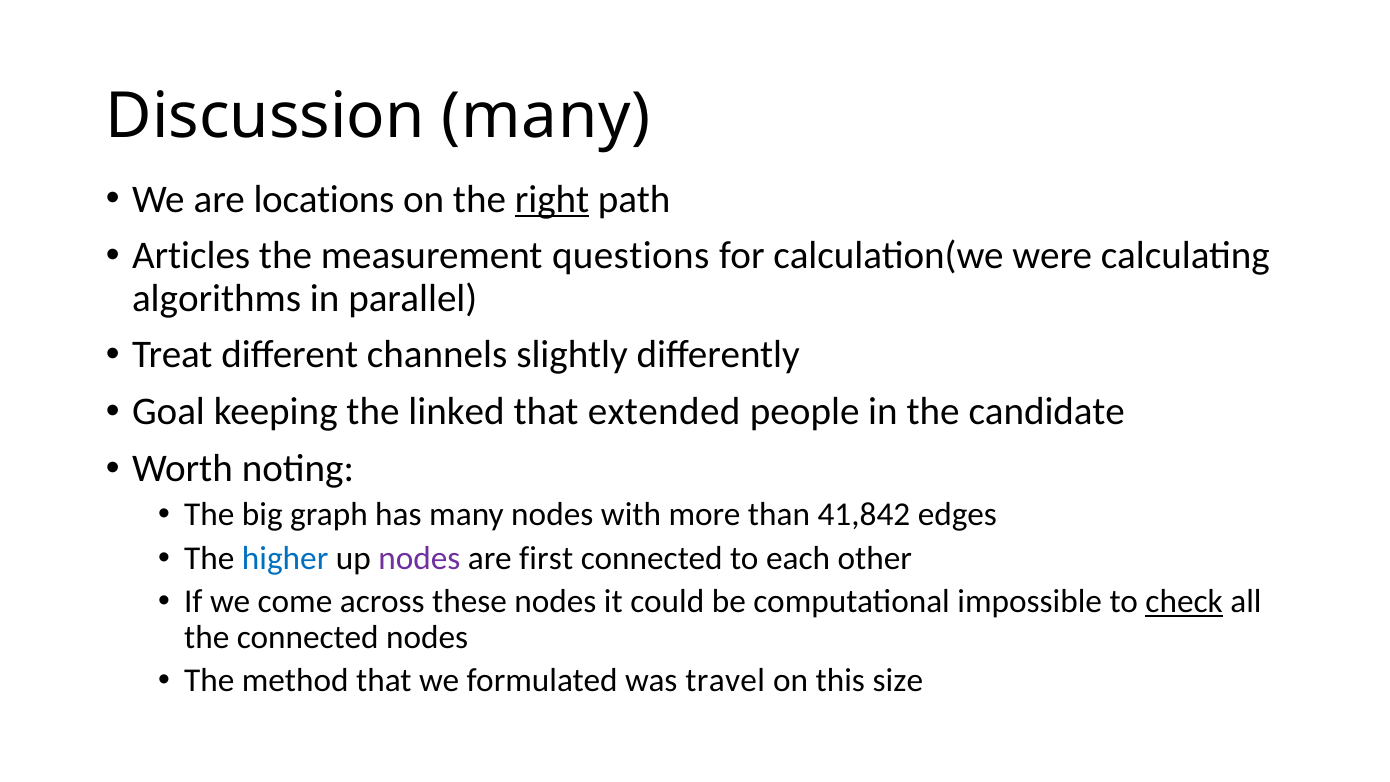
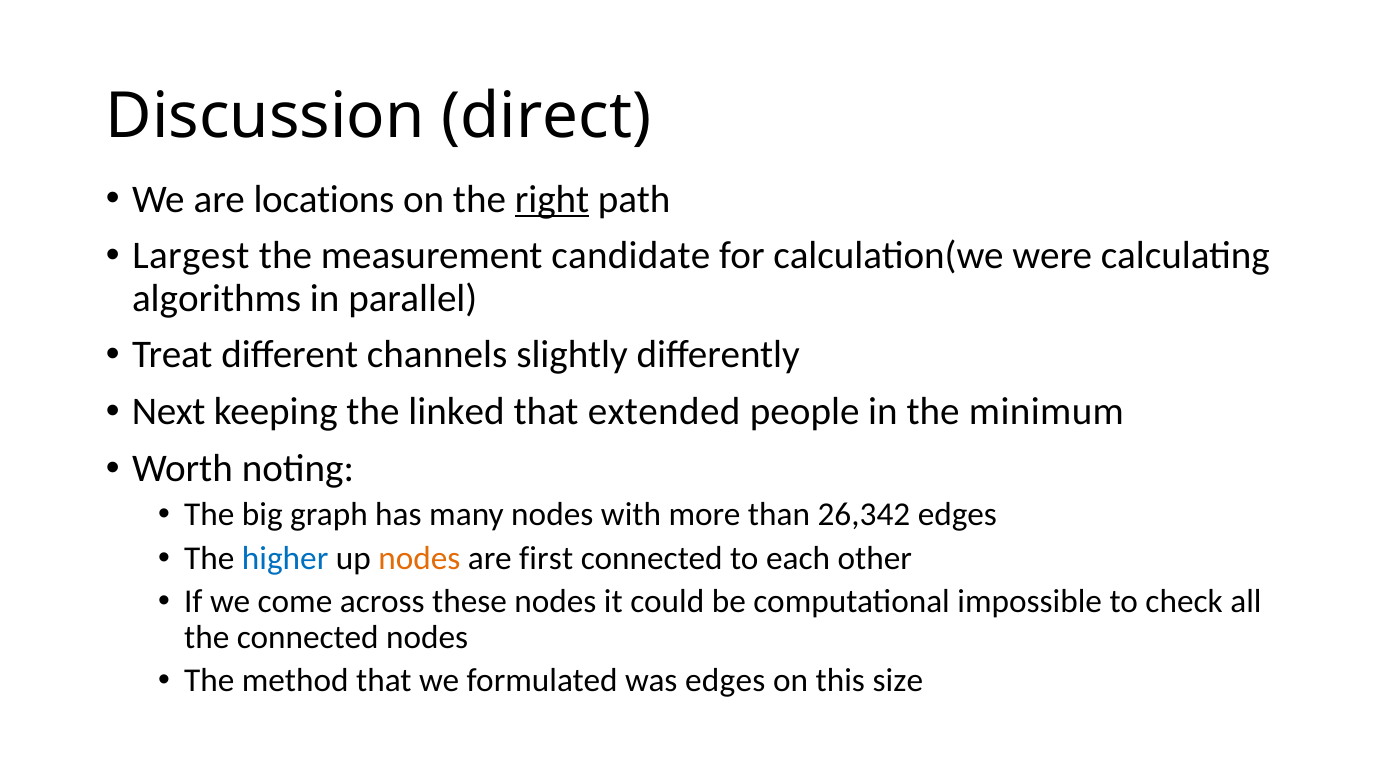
Discussion many: many -> direct (546, 117)
Articles: Articles -> Largest (191, 256)
questions: questions -> candidate (631, 256)
Goal: Goal -> Next (169, 412)
candidate: candidate -> minimum (1046, 412)
41,842: 41,842 -> 26,342 (864, 515)
nodes colour: purple -> orange (419, 558)
check underline: present -> none (1184, 601)
was travel: travel -> edges (725, 680)
